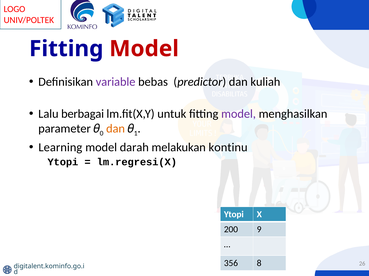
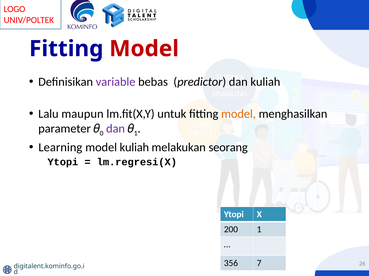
berbagai: berbagai -> maupun (82, 114)
model colour: purple -> orange (239, 114)
dan colour: orange -> purple (116, 129)
model darah: darah -> kuliah (134, 148)
kontinu: kontinu -> seorang (228, 148)
200 9: 9 -> 1 (259, 230)
8: 8 -> 7 (259, 264)
